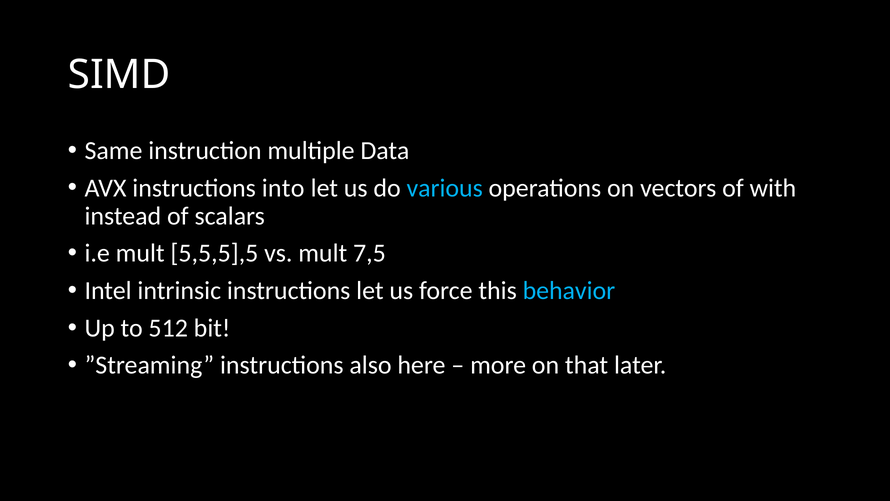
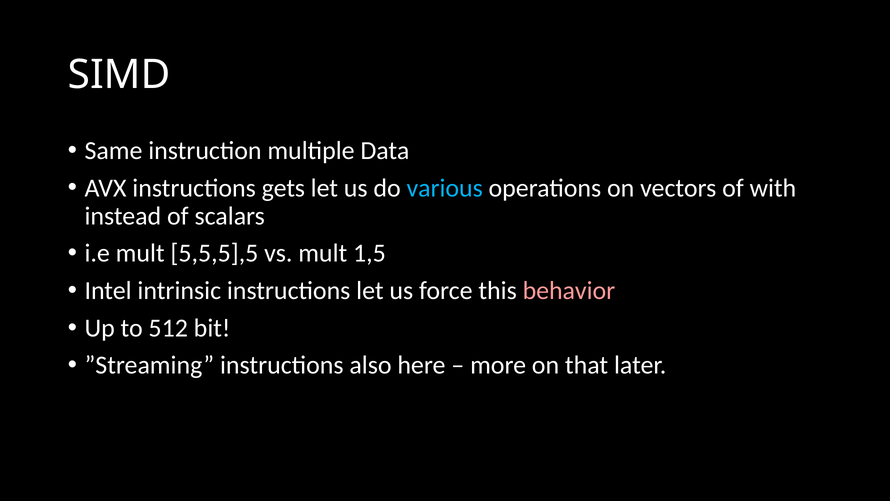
into: into -> gets (283, 188)
7,5: 7,5 -> 1,5 (369, 253)
behavior colour: light blue -> pink (569, 290)
